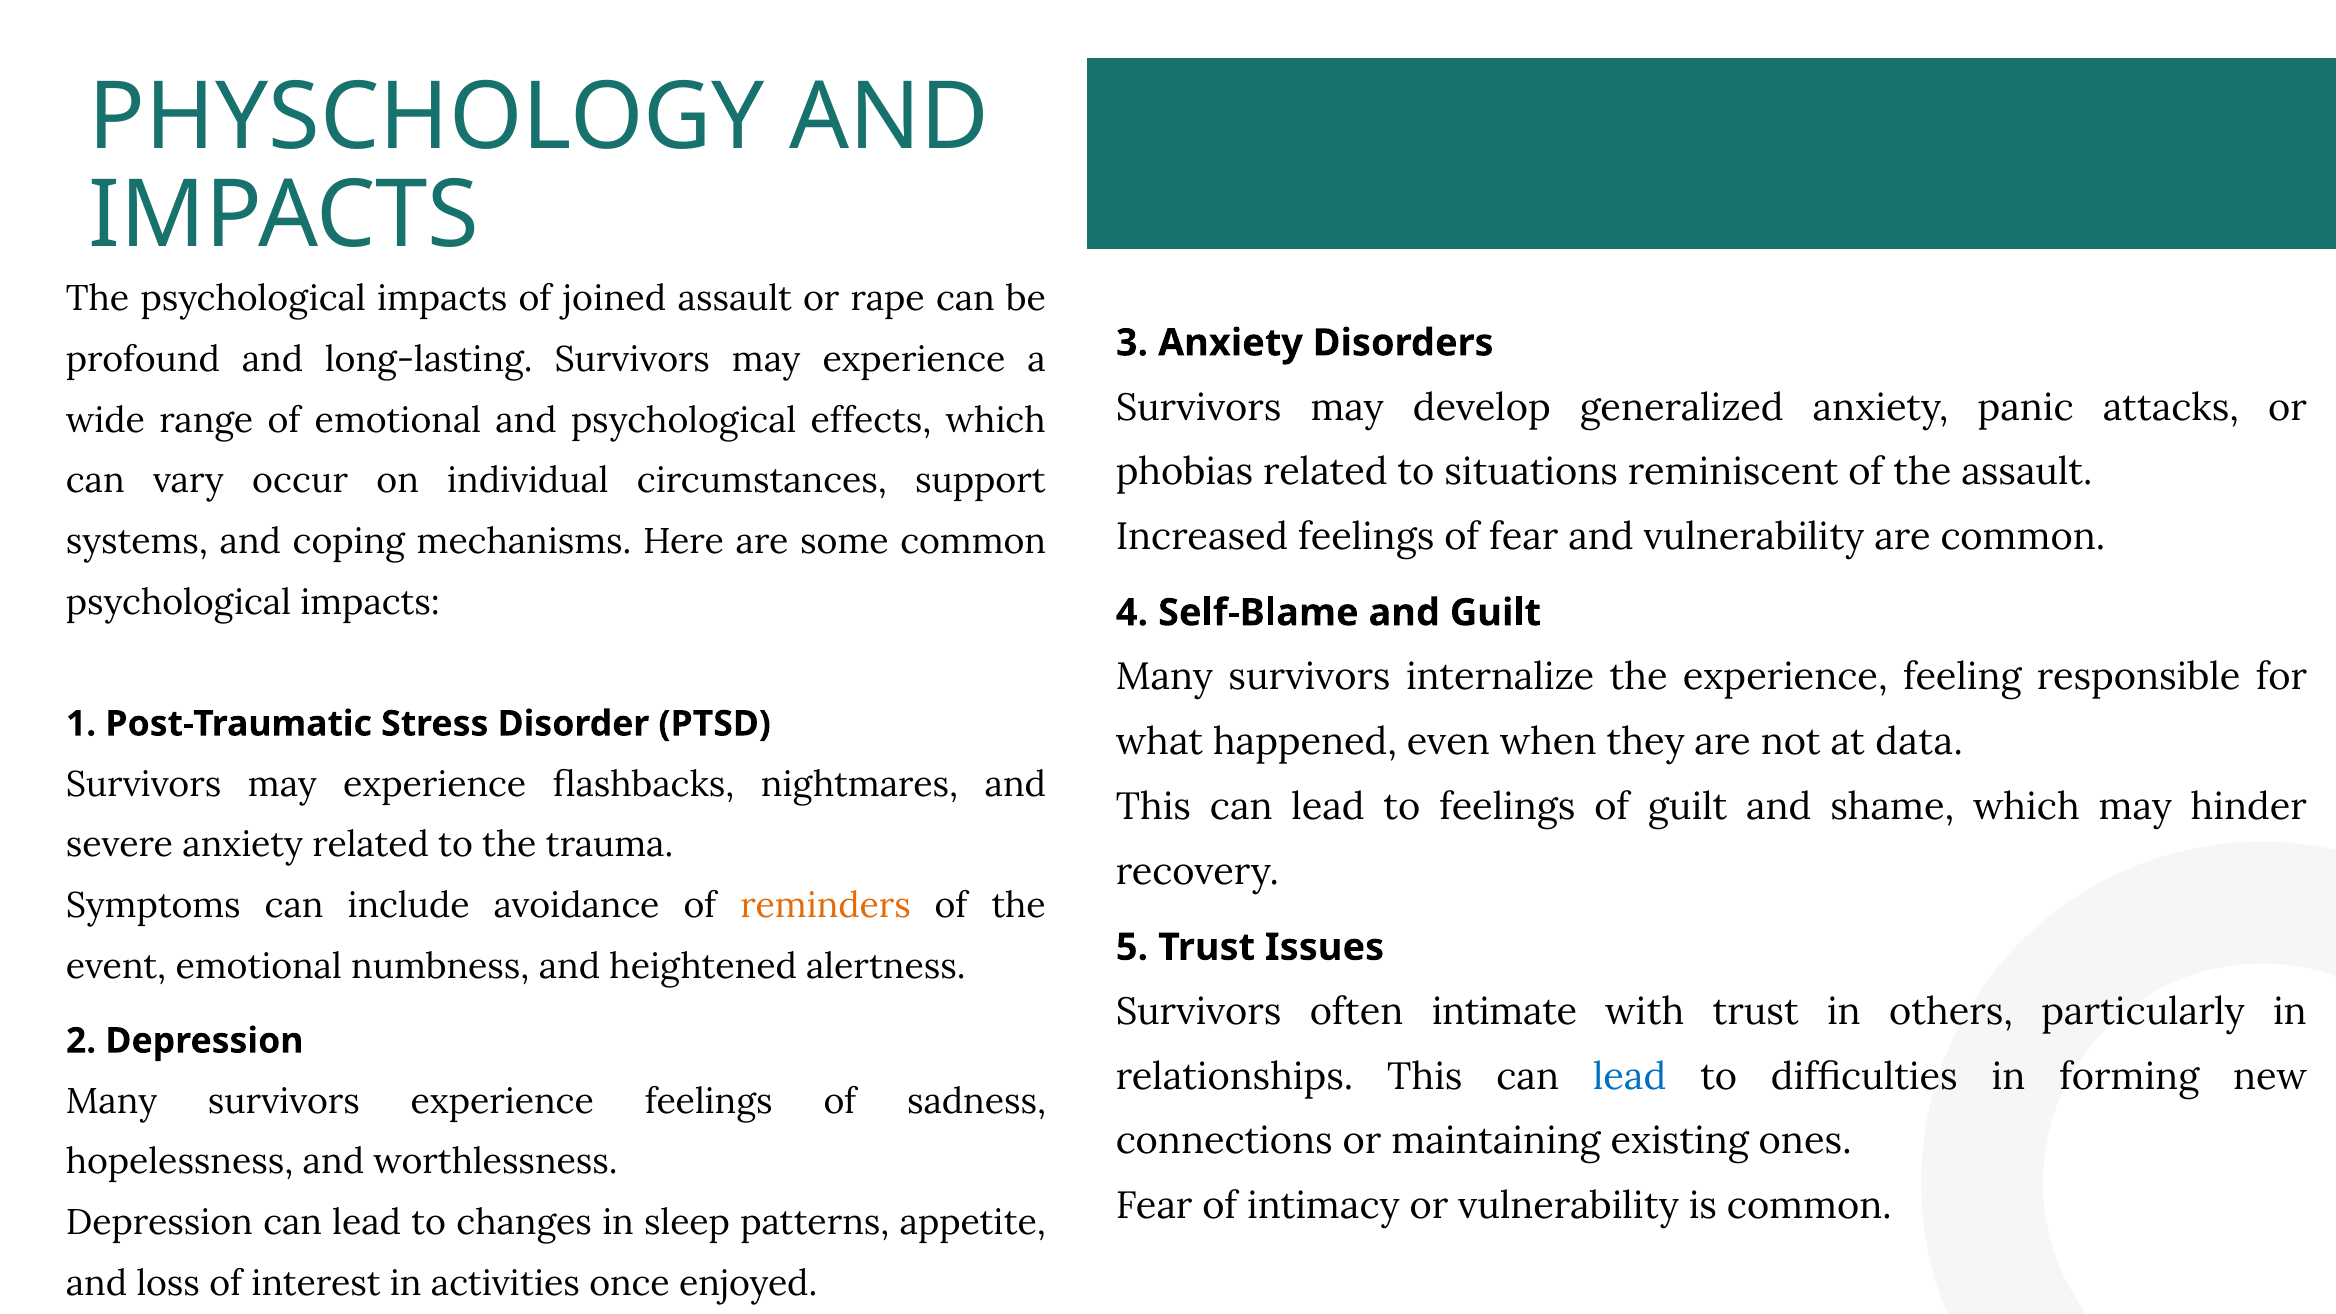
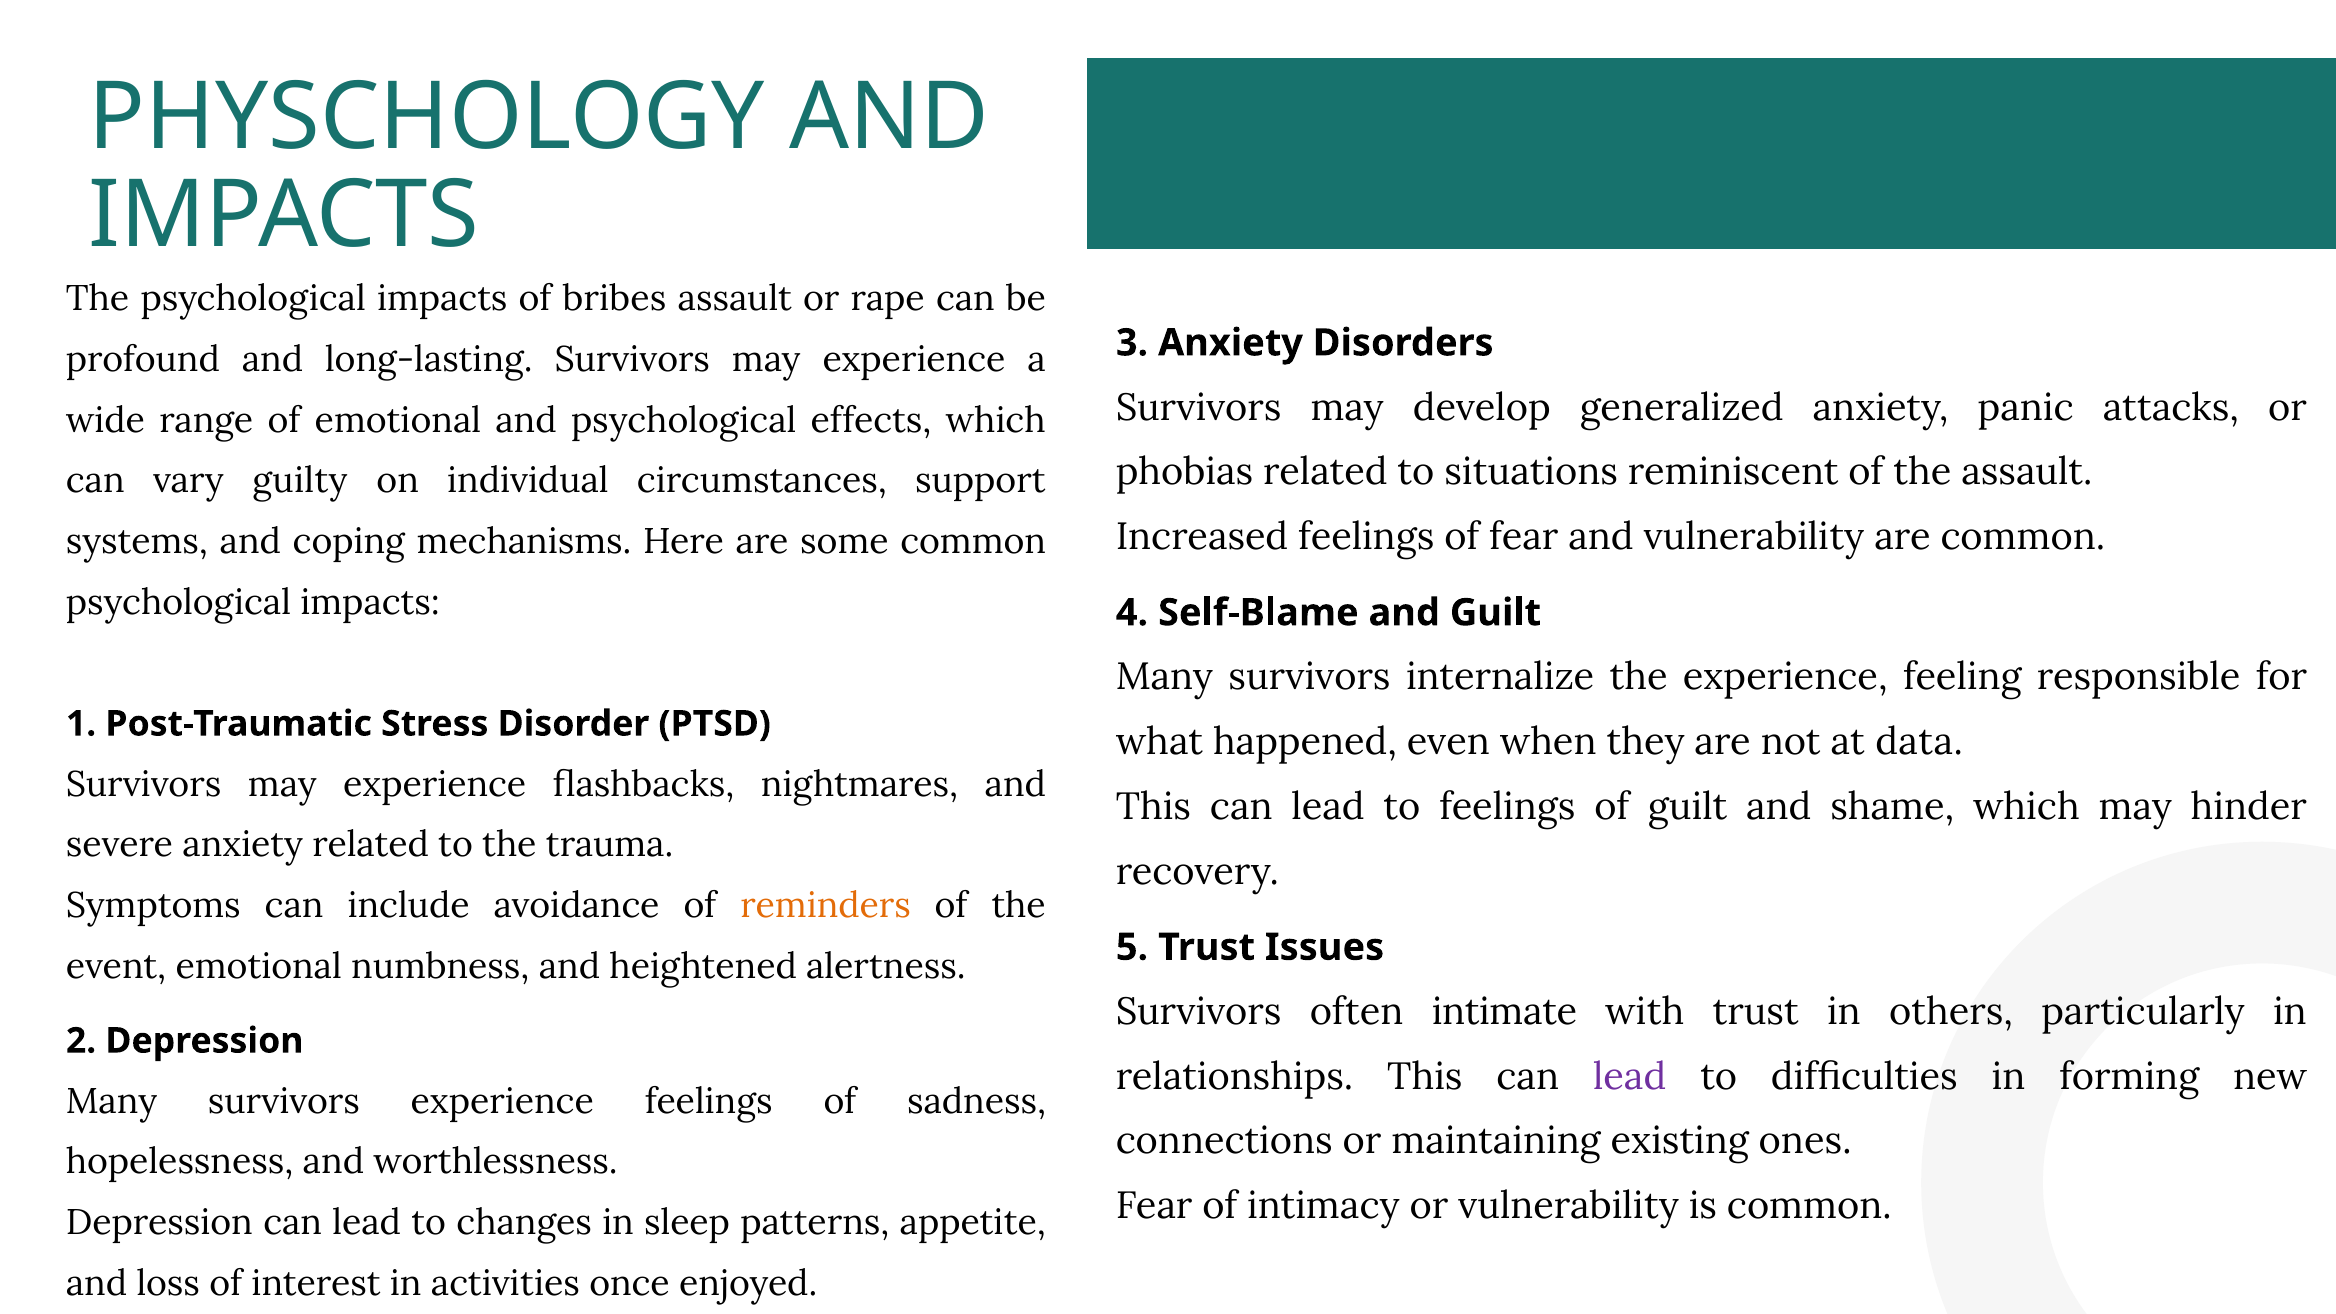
joined: joined -> bribes (614, 299)
occur: occur -> guilty (300, 481)
lead colour: blue -> purple (1630, 1077)
